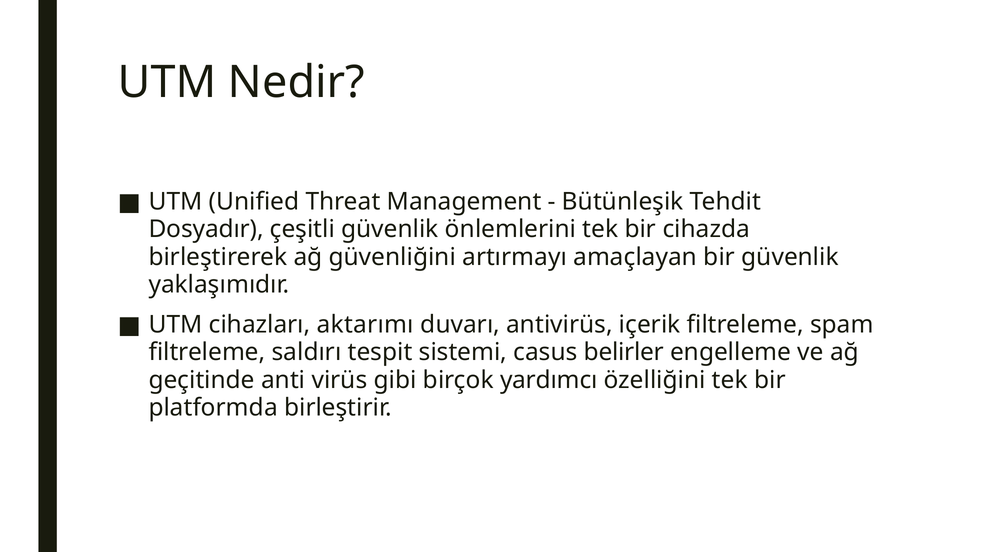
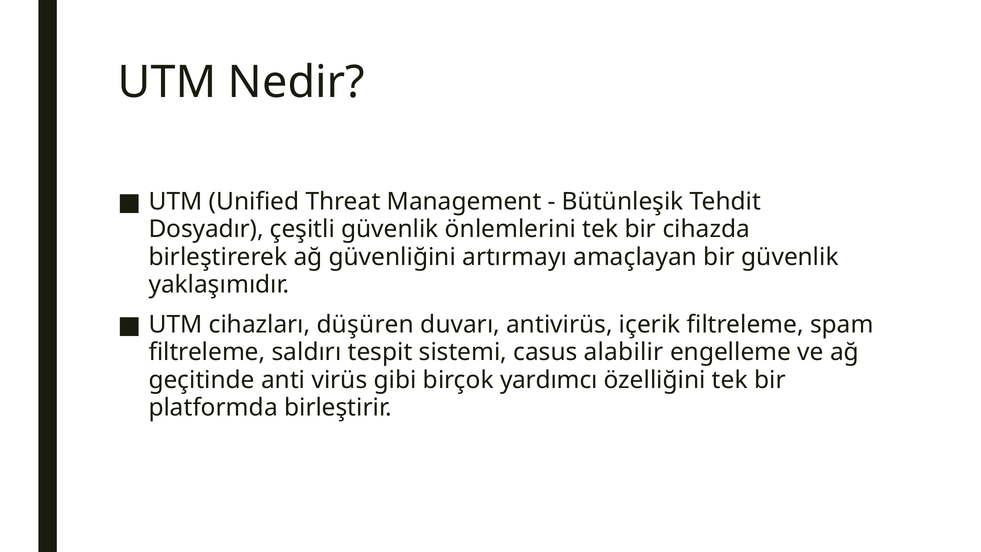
aktarımı: aktarımı -> düşüren (365, 325)
belirler: belirler -> alabilir (624, 352)
